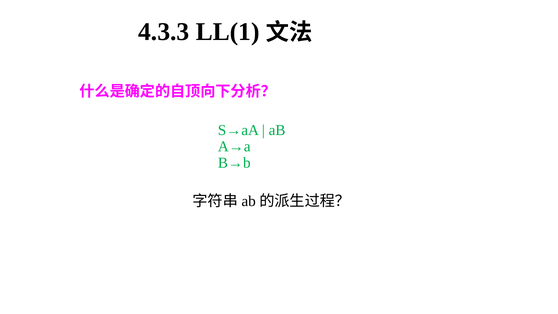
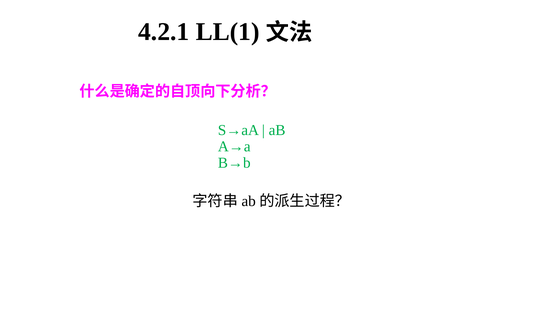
4.3.3: 4.3.3 -> 4.2.1 (164, 32)
